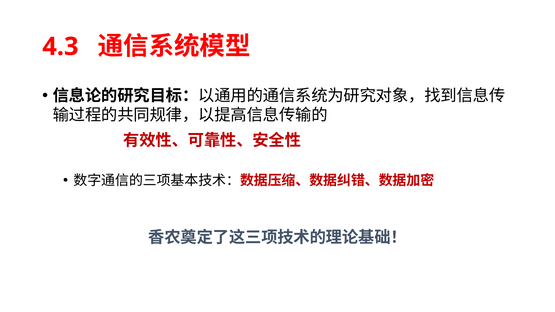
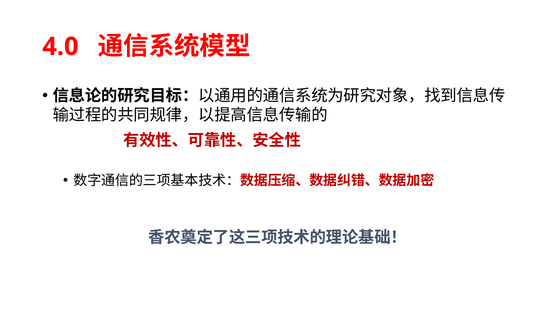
4.3: 4.3 -> 4.0 (60, 47)
